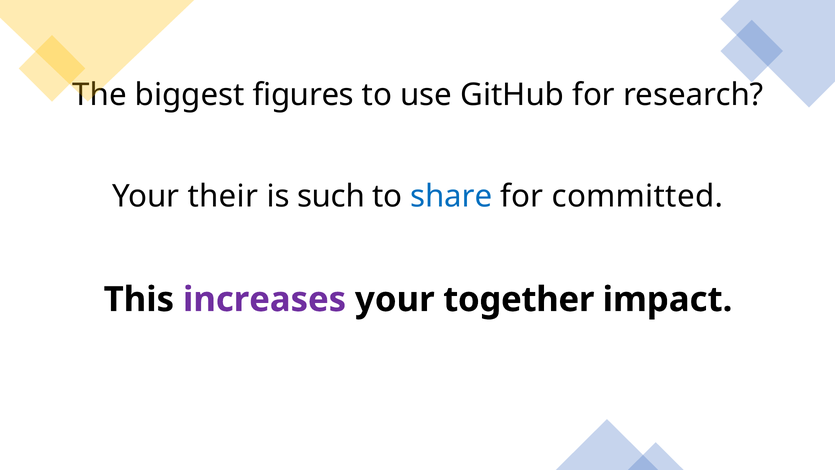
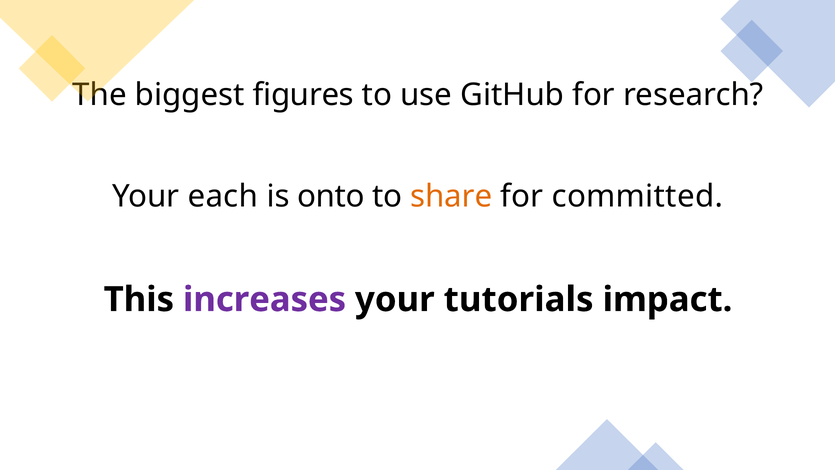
their: their -> each (223, 196)
such: such -> onto (331, 196)
share colour: blue -> orange (451, 196)
together: together -> tutorials (519, 299)
